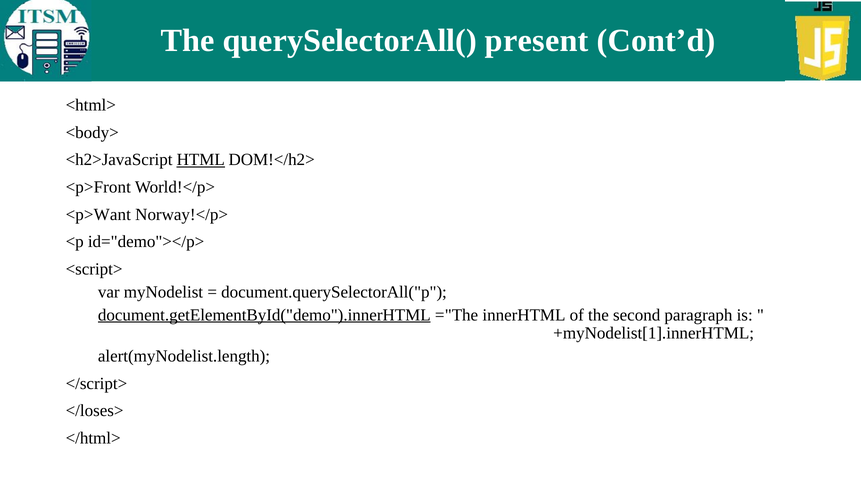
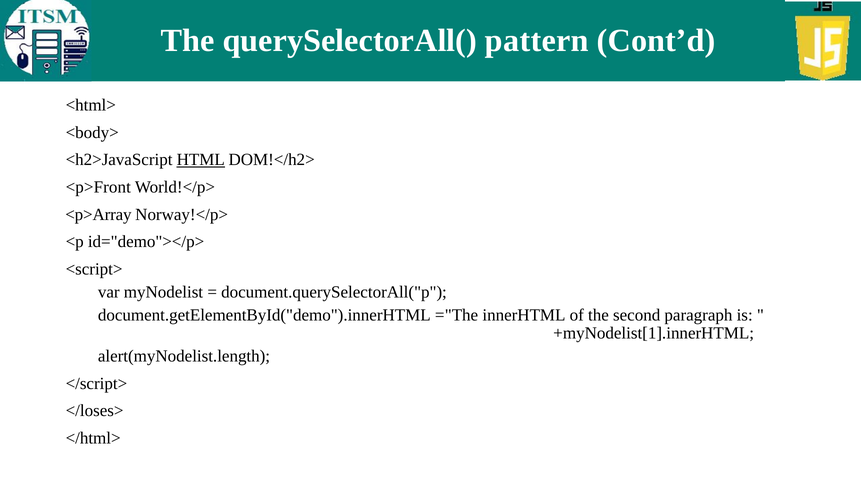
present: present -> pattern (537, 40)
<p>Want: <p>Want -> <p>Array (98, 215)
document.getElementById("demo").innerHTML underline: present -> none (264, 315)
